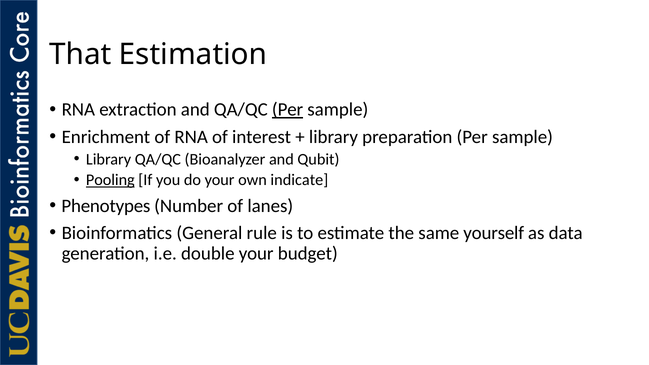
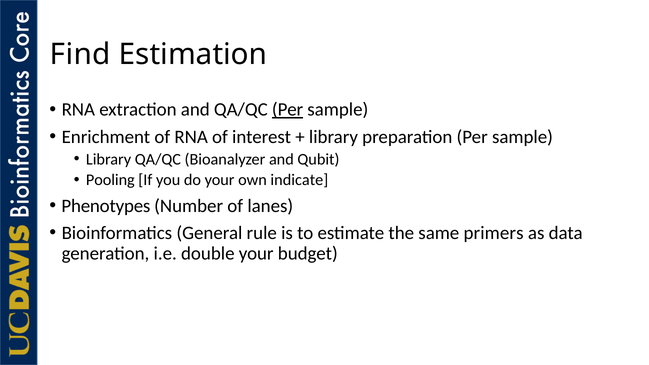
That: That -> Find (80, 55)
Pooling underline: present -> none (110, 180)
yourself: yourself -> primers (494, 233)
